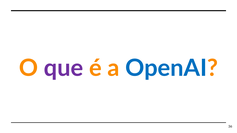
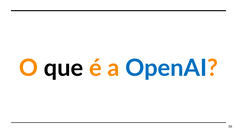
que colour: purple -> black (64, 68)
